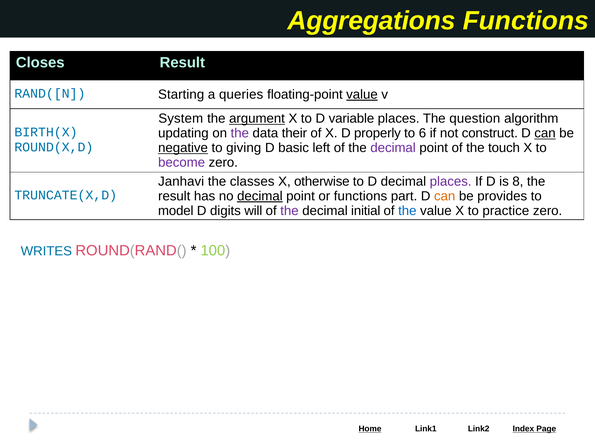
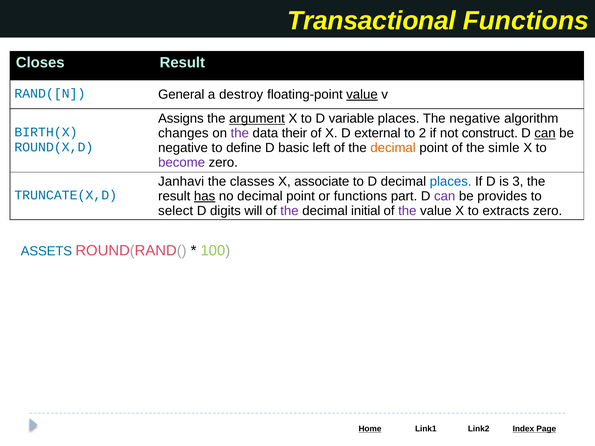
Aggregations: Aggregations -> Transactional (372, 21)
Starting: Starting -> General (181, 95)
queries: queries -> destroy (241, 95)
System: System -> Assigns (181, 119)
The question: question -> negative (475, 119)
updating: updating -> changes (183, 133)
properly: properly -> external (377, 133)
6: 6 -> 2 (422, 133)
negative underline: present -> none (183, 148)
giving: giving -> define (244, 148)
decimal colour: purple -> orange (393, 148)
touch: touch -> simle (504, 148)
otherwise: otherwise -> associate (322, 182)
places colour: purple -> blue (451, 182)
8: 8 -> 3 (518, 182)
has underline: none -> present (205, 196)
decimal underline: present -> none (260, 196)
can colour: orange -> purple (445, 196)
model: model -> select (176, 211)
the colour: blue -> purple (407, 211)
practice: practice -> extracts (506, 211)
WRITES: WRITES -> ASSETS (46, 251)
